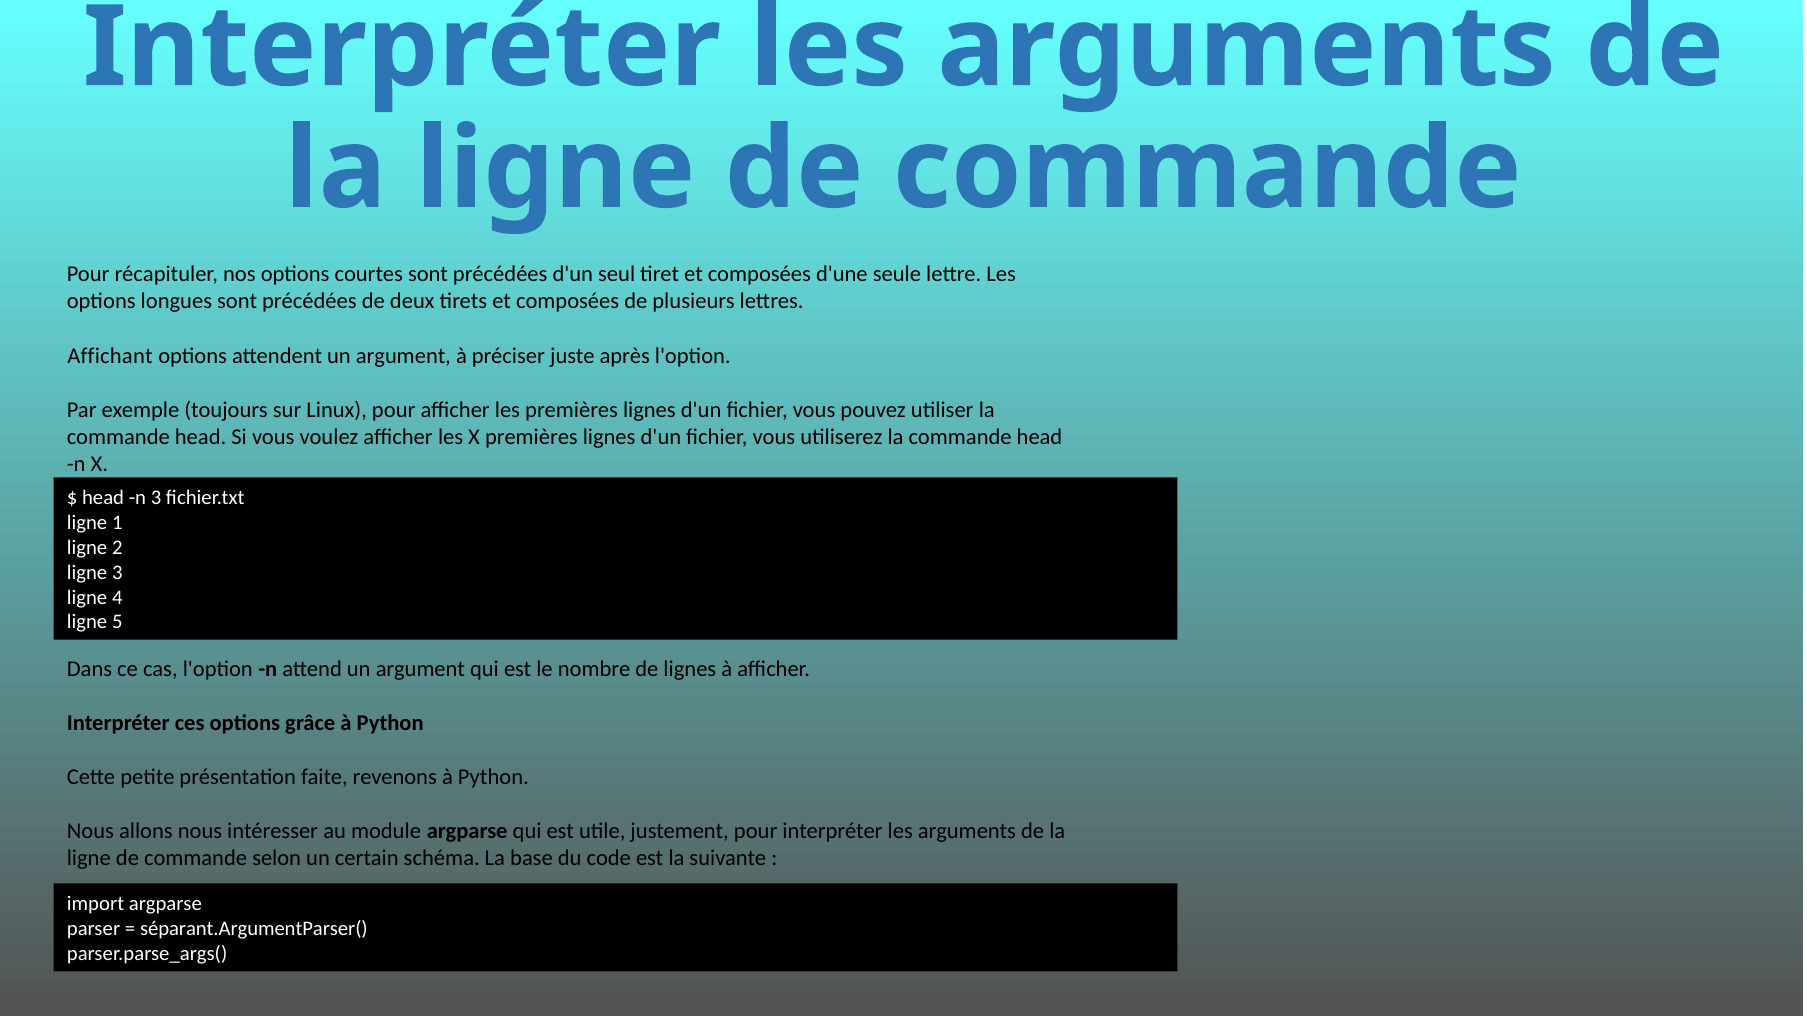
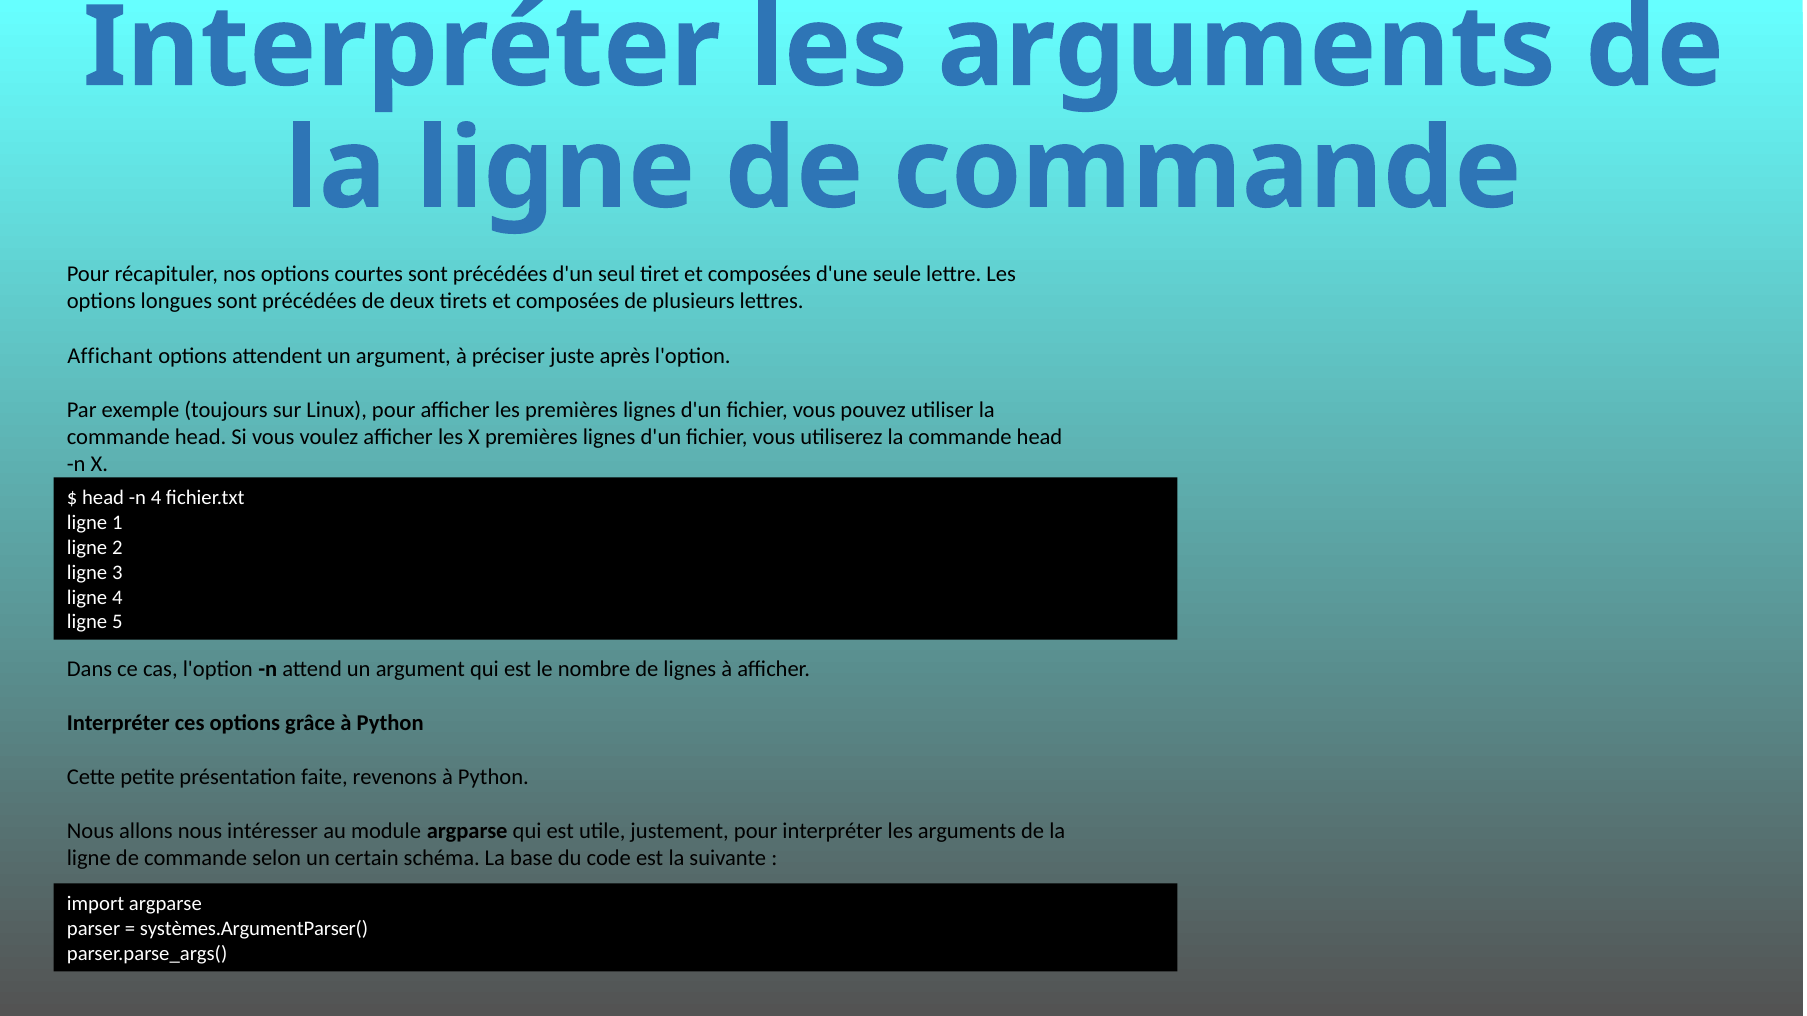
n 3: 3 -> 4 (156, 498)
séparant.ArgumentParser(: séparant.ArgumentParser( -> systèmes.ArgumentParser( (254, 929)
